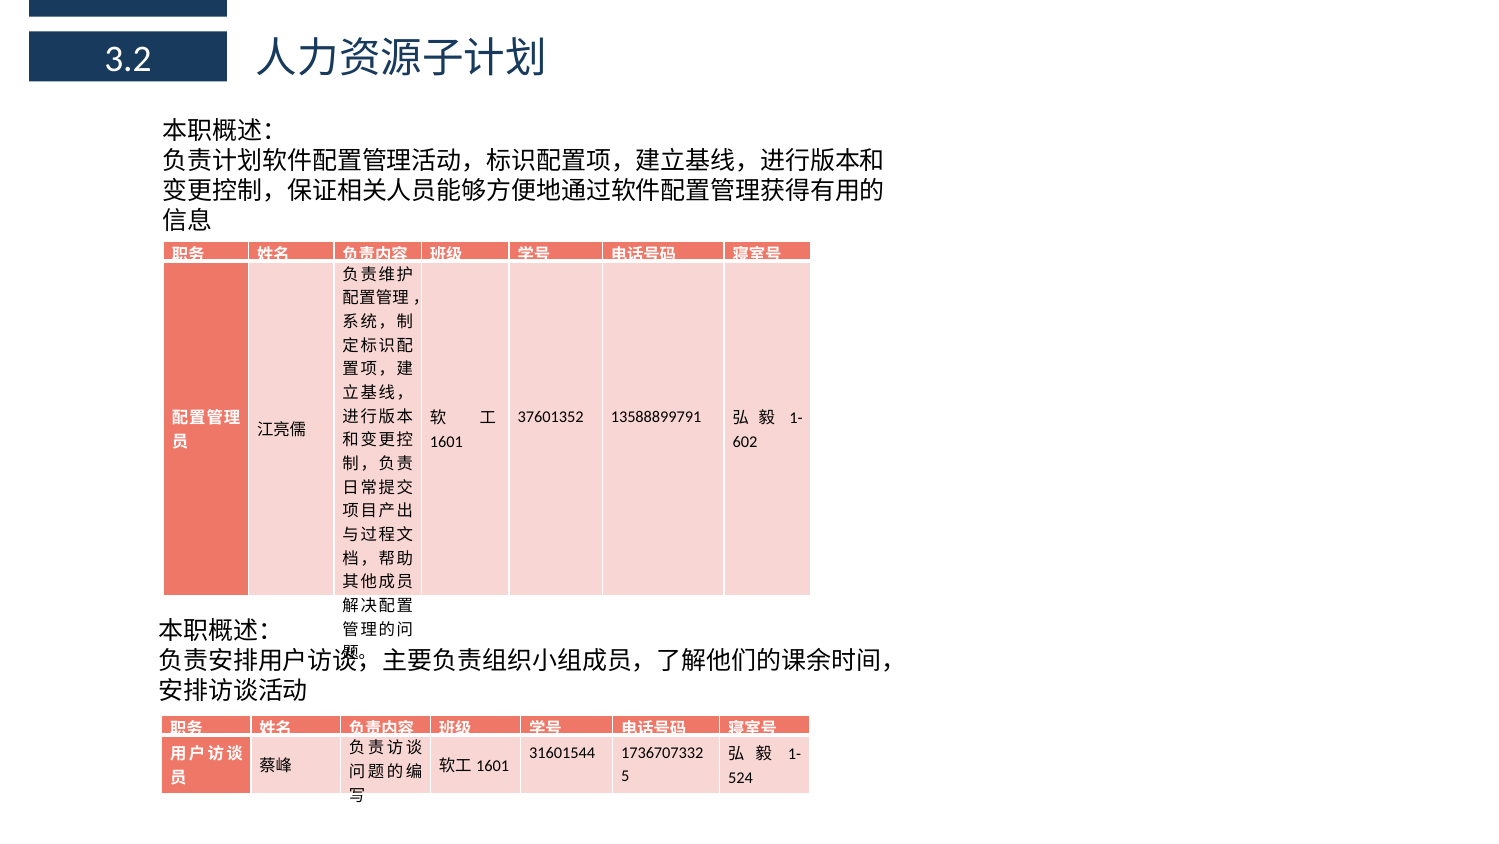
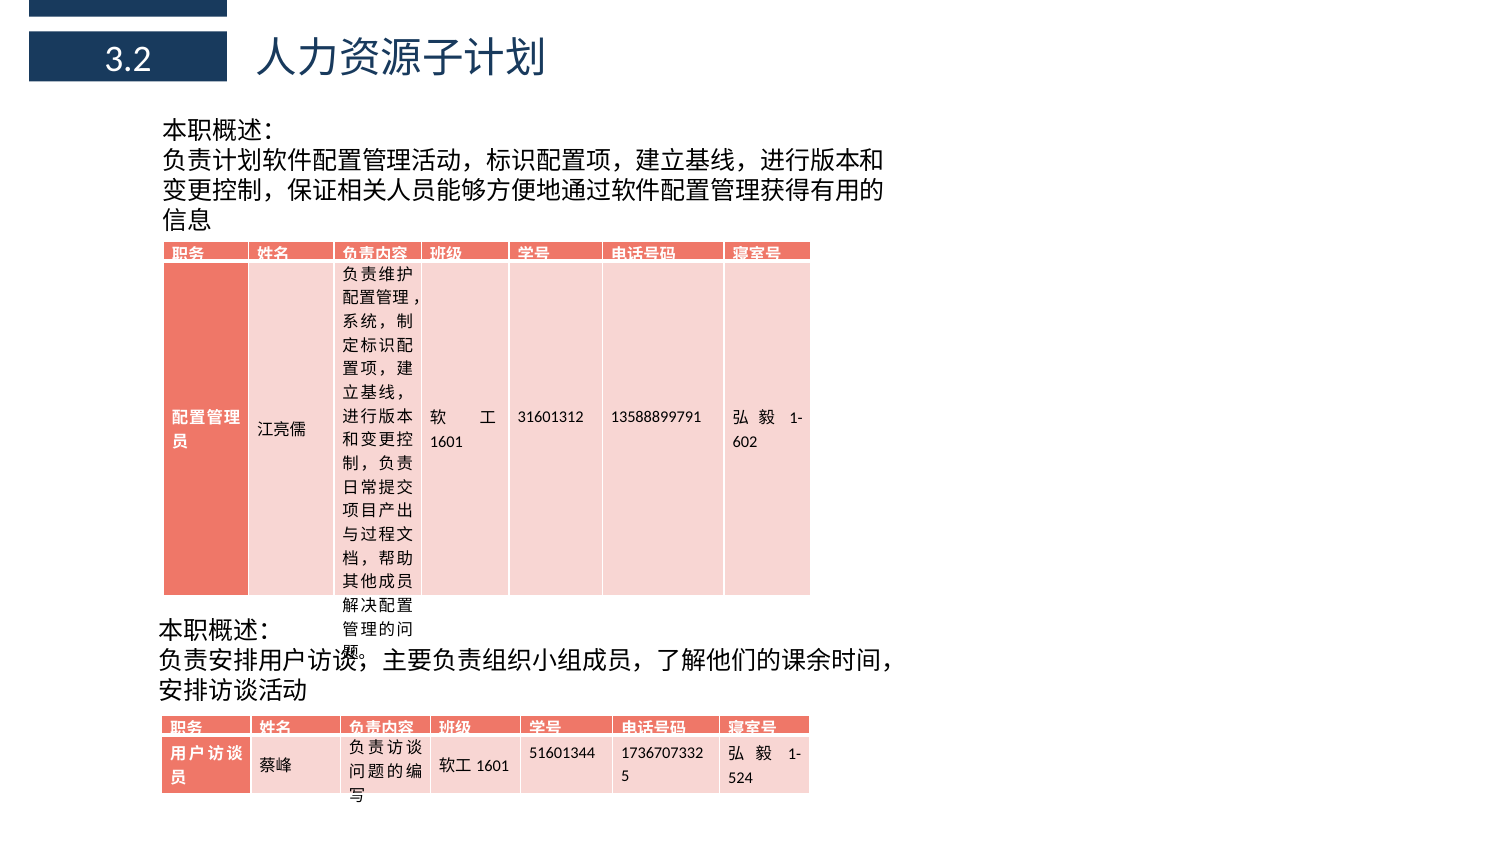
37601352: 37601352 -> 31601312 (551, 417)
31601544: 31601544 -> 51601344 (562, 753)
